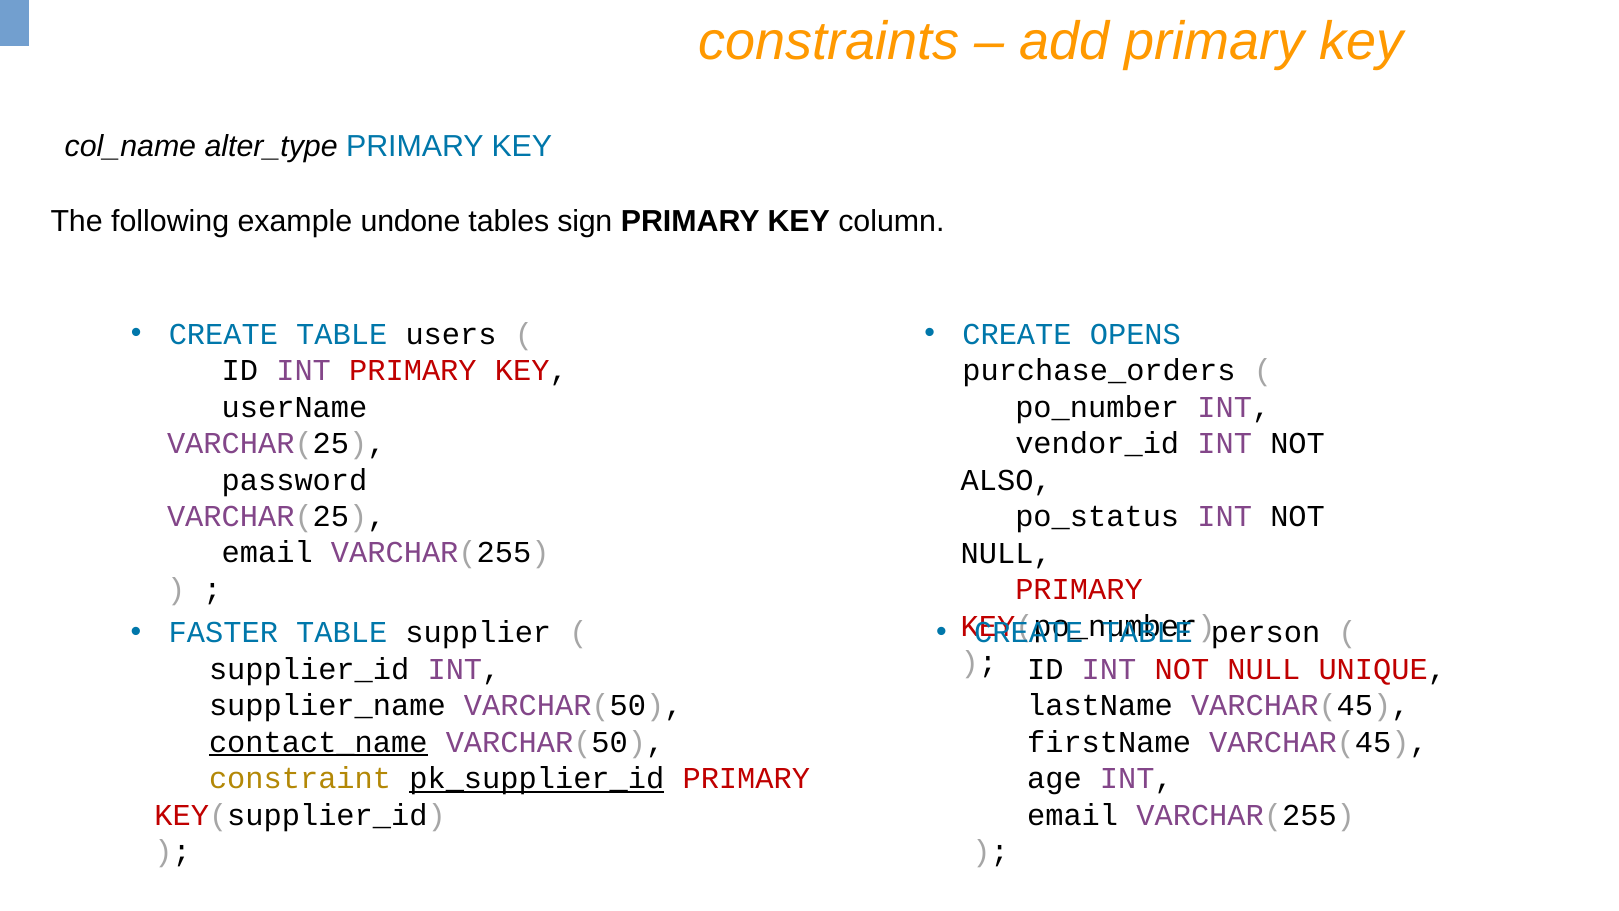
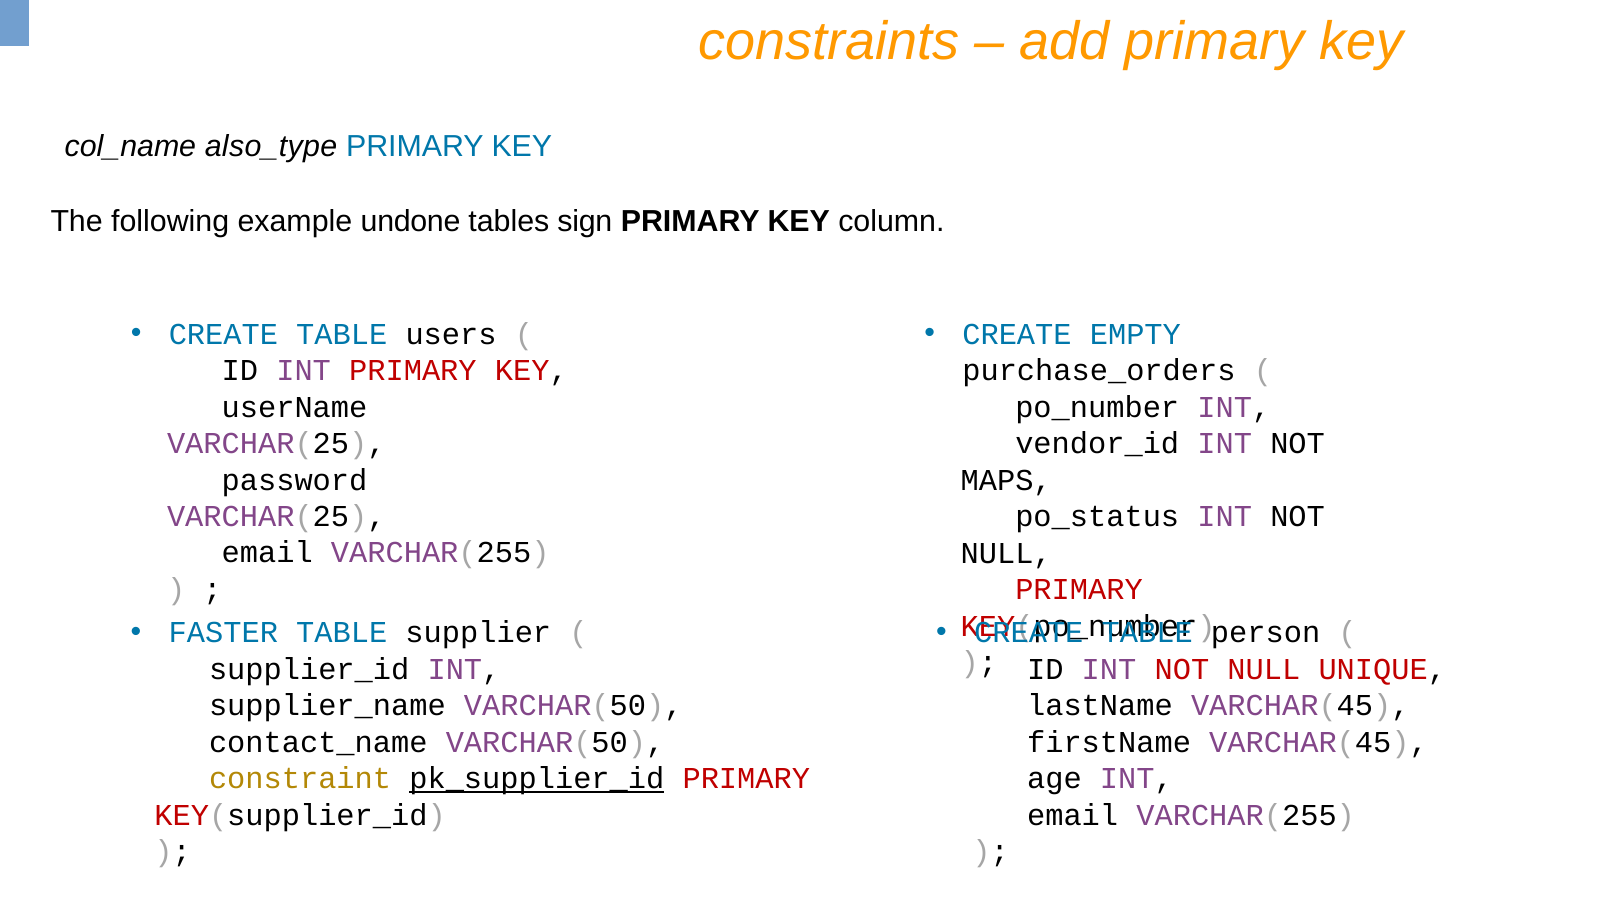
alter_type: alter_type -> also_type (271, 147)
OPENS: OPENS -> EMPTY (1135, 334)
ALSO: ALSO -> MAPS (1006, 480)
contact_name underline: present -> none (318, 742)
